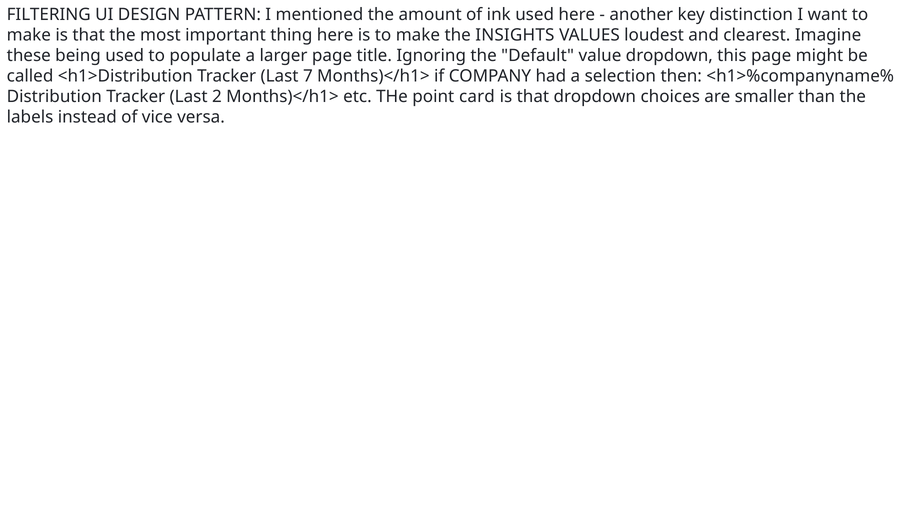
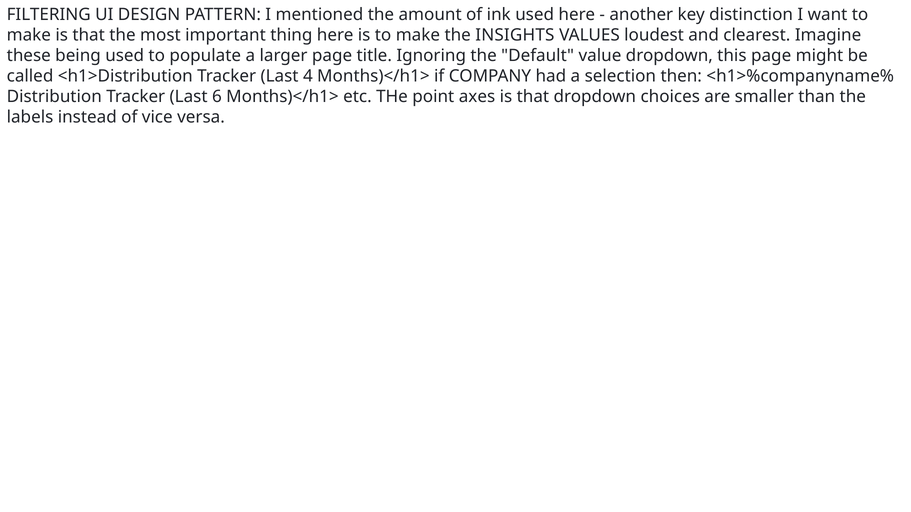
7: 7 -> 4 (308, 76)
2: 2 -> 6 (217, 97)
card: card -> axes (477, 97)
